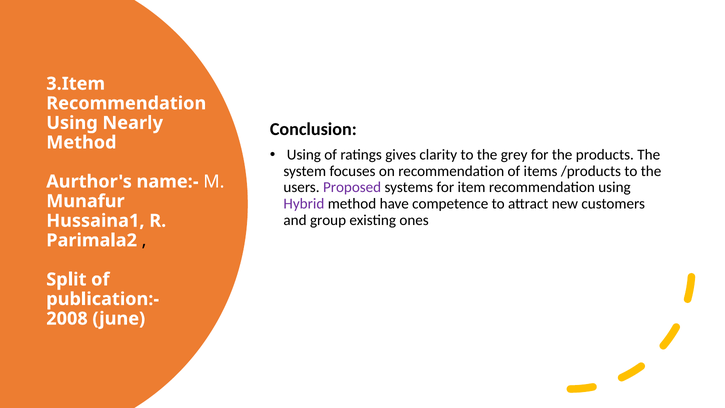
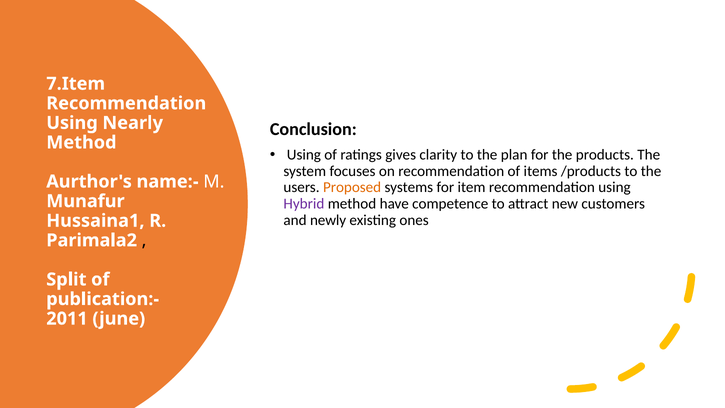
3.Item: 3.Item -> 7.Item (76, 84)
grey: grey -> plan (514, 155)
Proposed colour: purple -> orange (352, 187)
group: group -> newly (328, 220)
2008: 2008 -> 2011 (67, 319)
